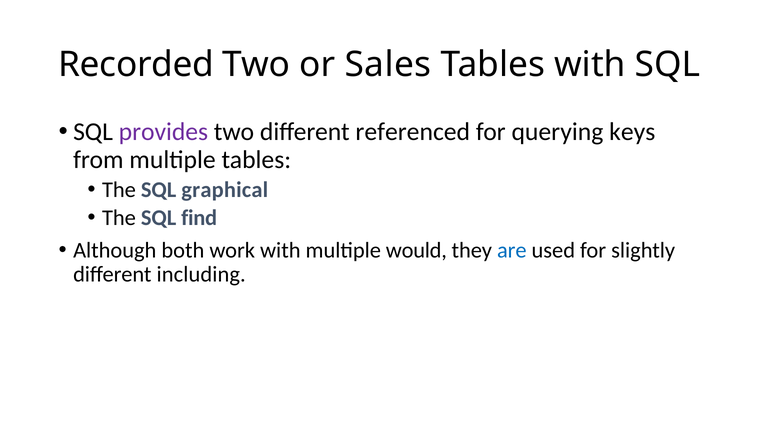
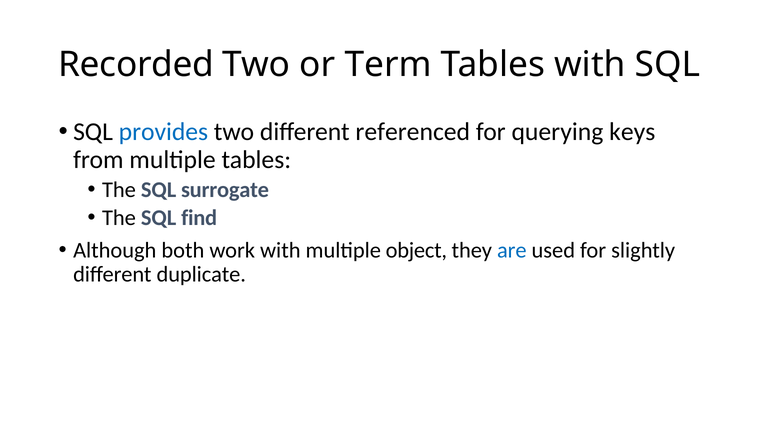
Sales: Sales -> Term (388, 65)
provides colour: purple -> blue (163, 132)
graphical: graphical -> surrogate (225, 190)
would: would -> object (416, 250)
including: including -> duplicate (201, 274)
